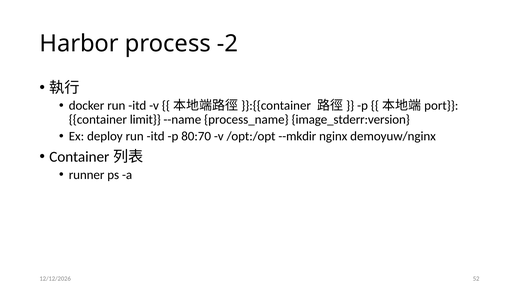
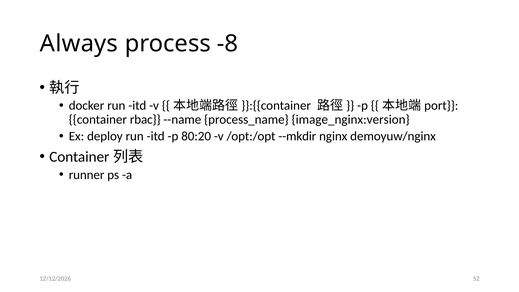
Harbor: Harbor -> Always (79, 44)
-2: -2 -> -8 (228, 44)
limit: limit -> rbac (145, 120)
image_stderr:version: image_stderr:version -> image_nginx:version (351, 120)
80:70: 80:70 -> 80:20 (196, 136)
